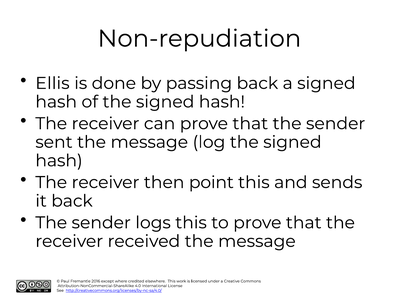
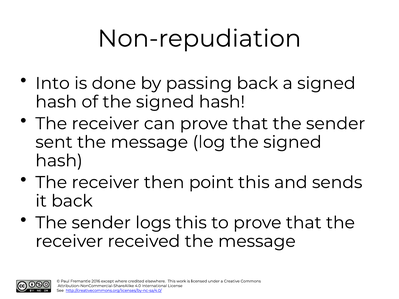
Ellis: Ellis -> Into (53, 83)
